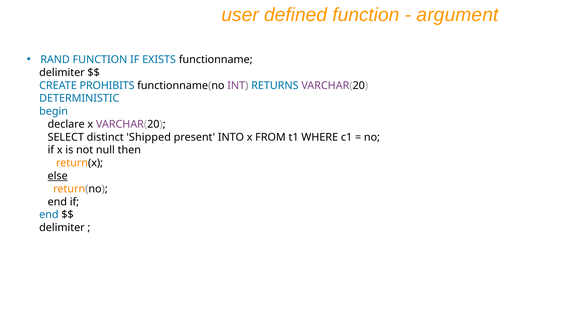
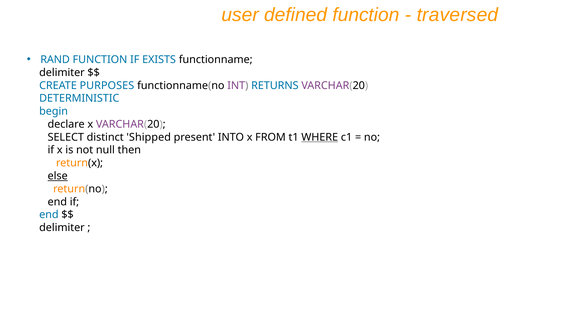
argument: argument -> traversed (458, 15)
PROHIBITS: PROHIBITS -> PURPOSES (107, 86)
WHERE underline: none -> present (320, 137)
